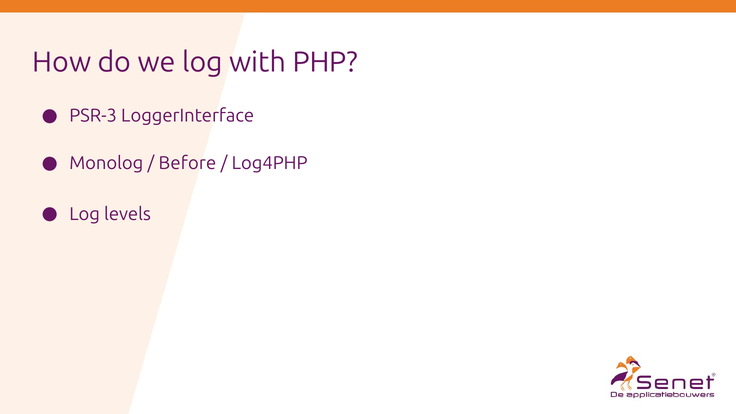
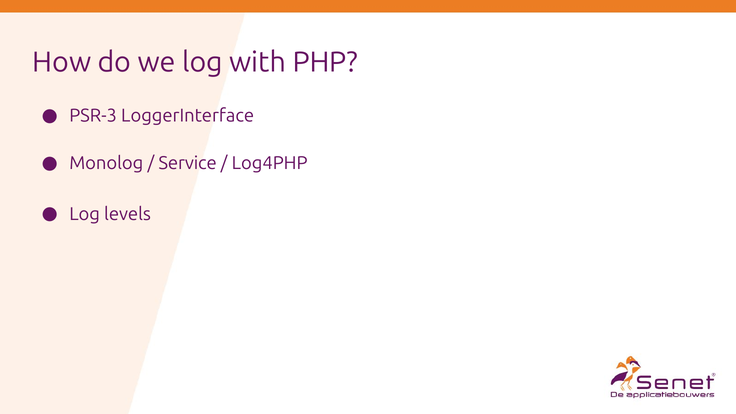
Before: Before -> Service (188, 163)
